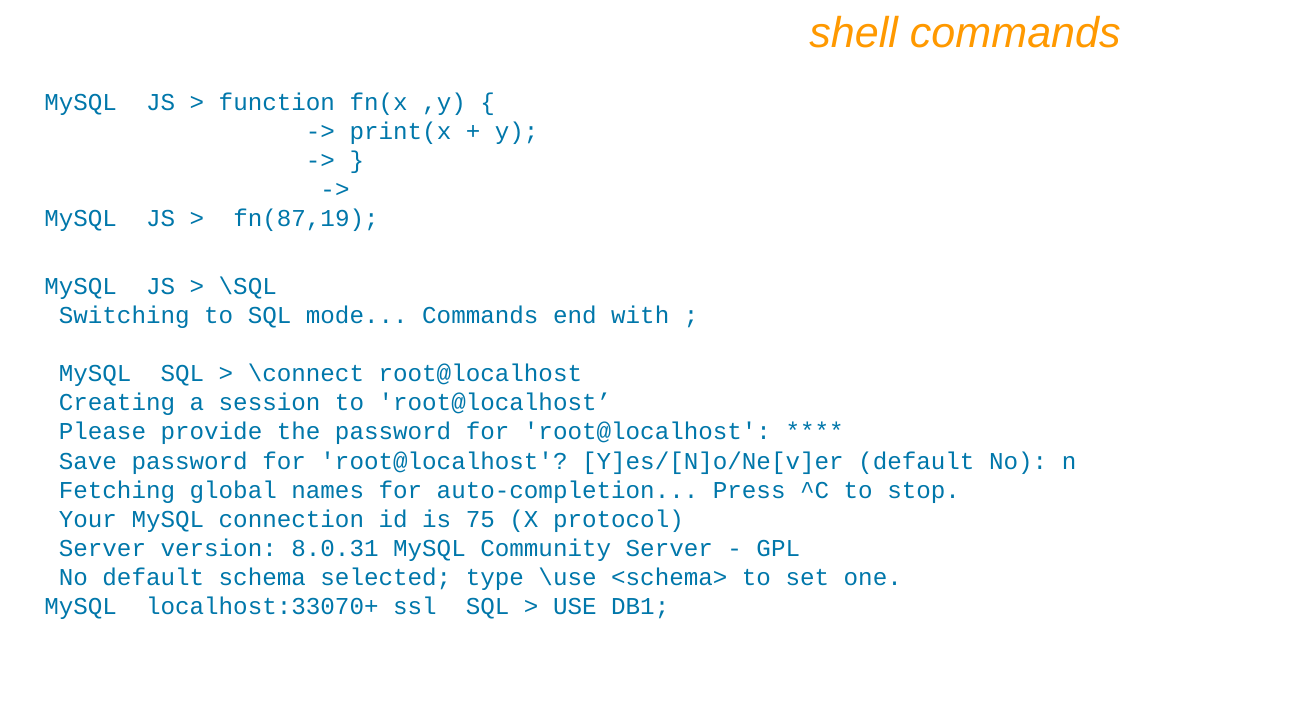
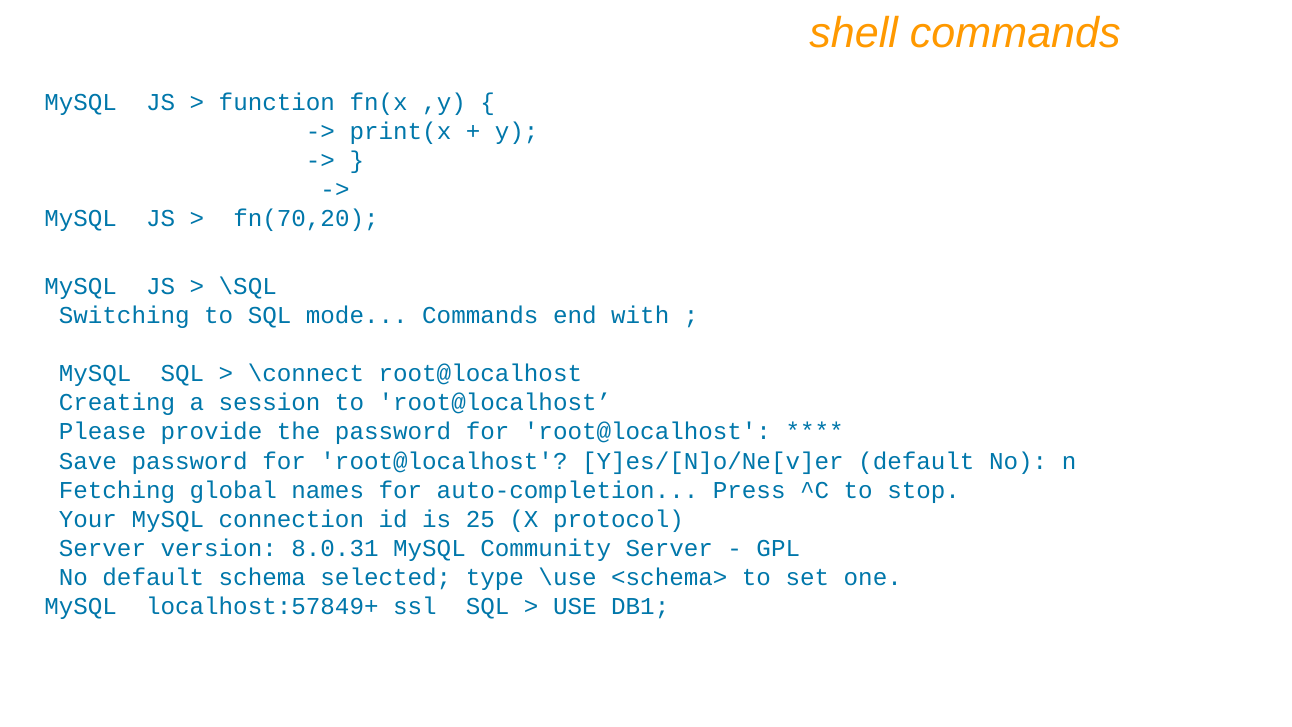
fn(87,19: fn(87,19 -> fn(70,20 (306, 218)
75: 75 -> 25 (480, 519)
localhost:33070+: localhost:33070+ -> localhost:57849+ (262, 606)
